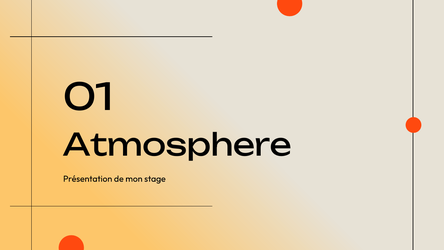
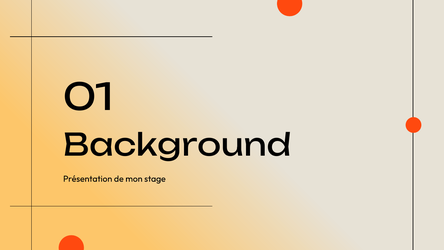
Atmosphere: Atmosphere -> Background (177, 146)
